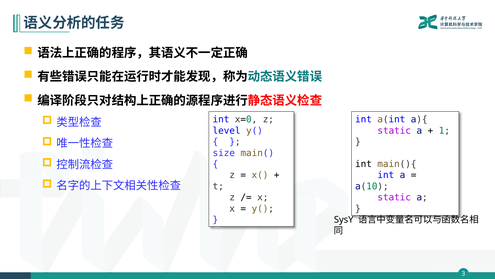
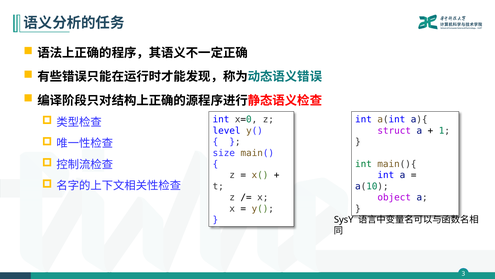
static: static -> struct (394, 130)
int colour: black -> green (364, 164)
static: static -> object (394, 197)
